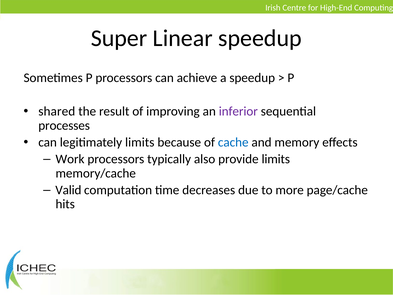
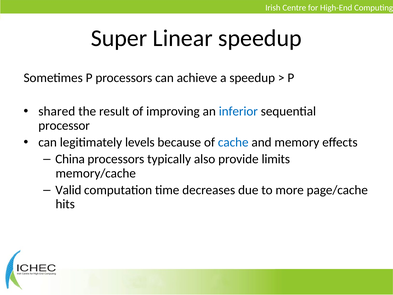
inferior colour: purple -> blue (238, 111)
processes: processes -> processor (64, 125)
legitimately limits: limits -> levels (140, 142)
Work: Work -> China (70, 159)
